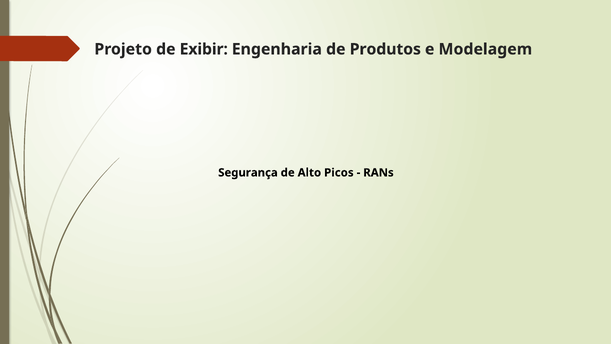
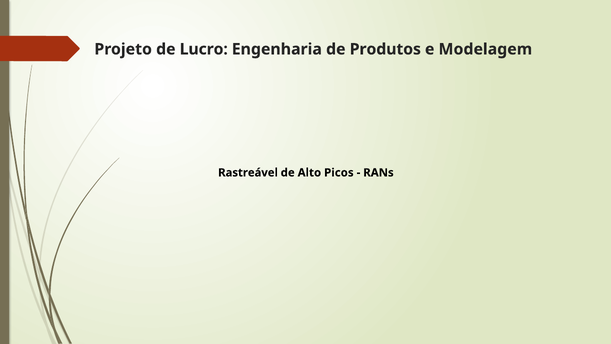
Exibir: Exibir -> Lucro (204, 49)
Segurança: Segurança -> Rastreável (248, 172)
